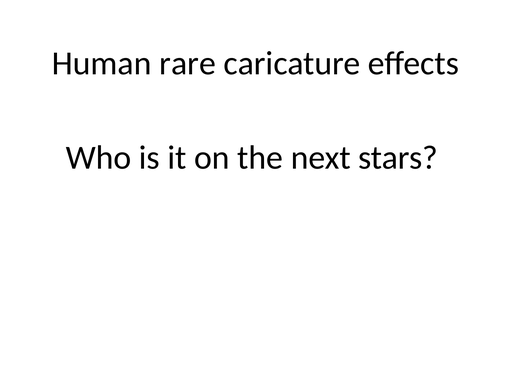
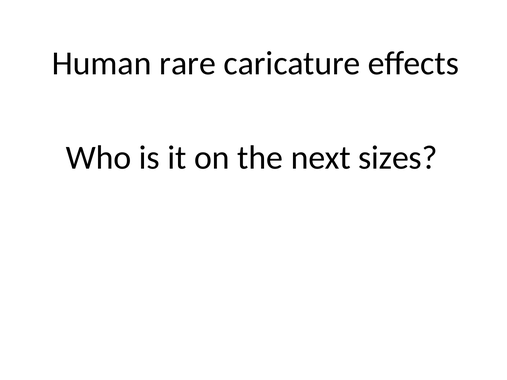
stars: stars -> sizes (398, 158)
